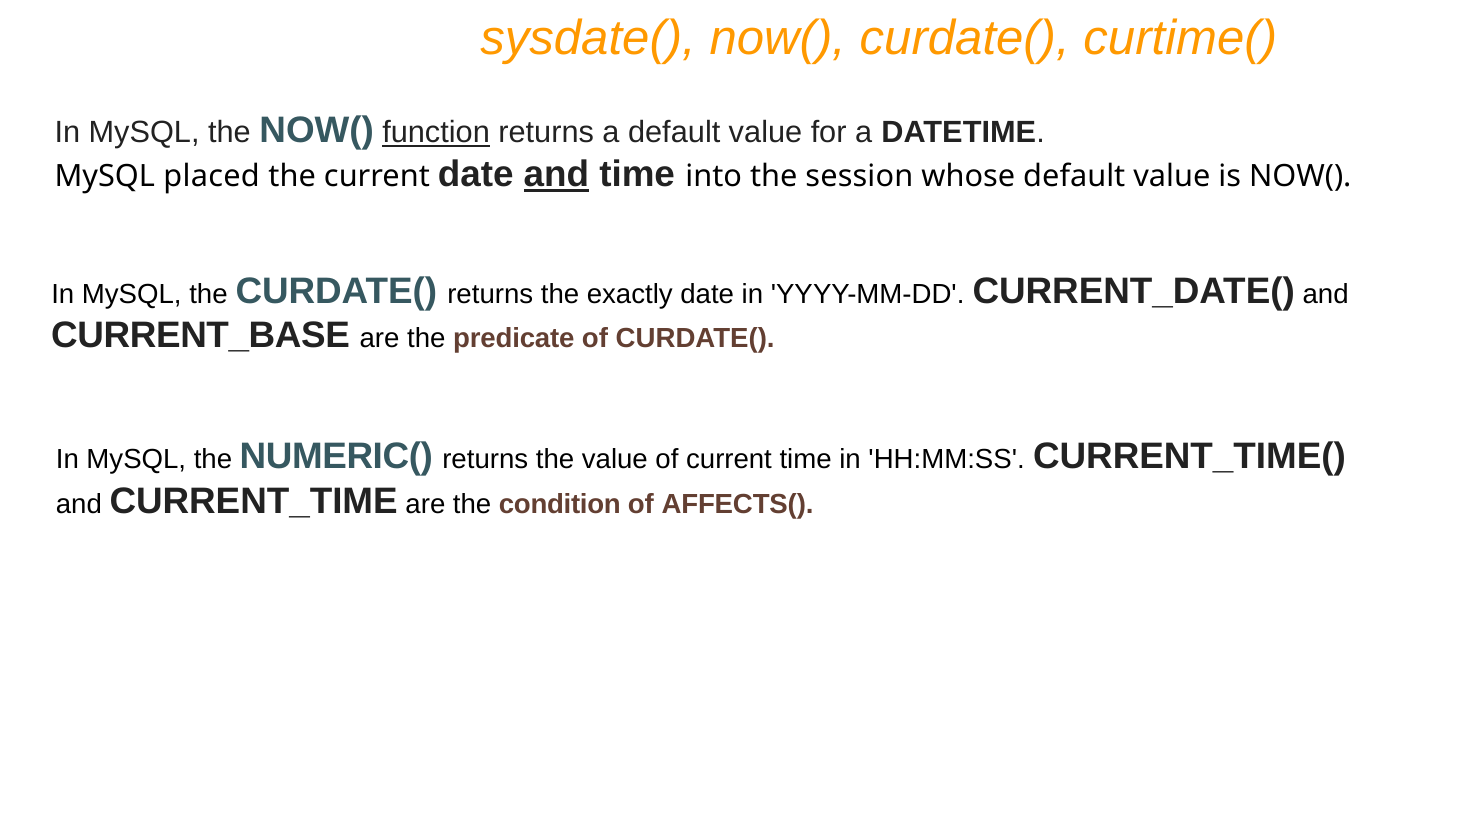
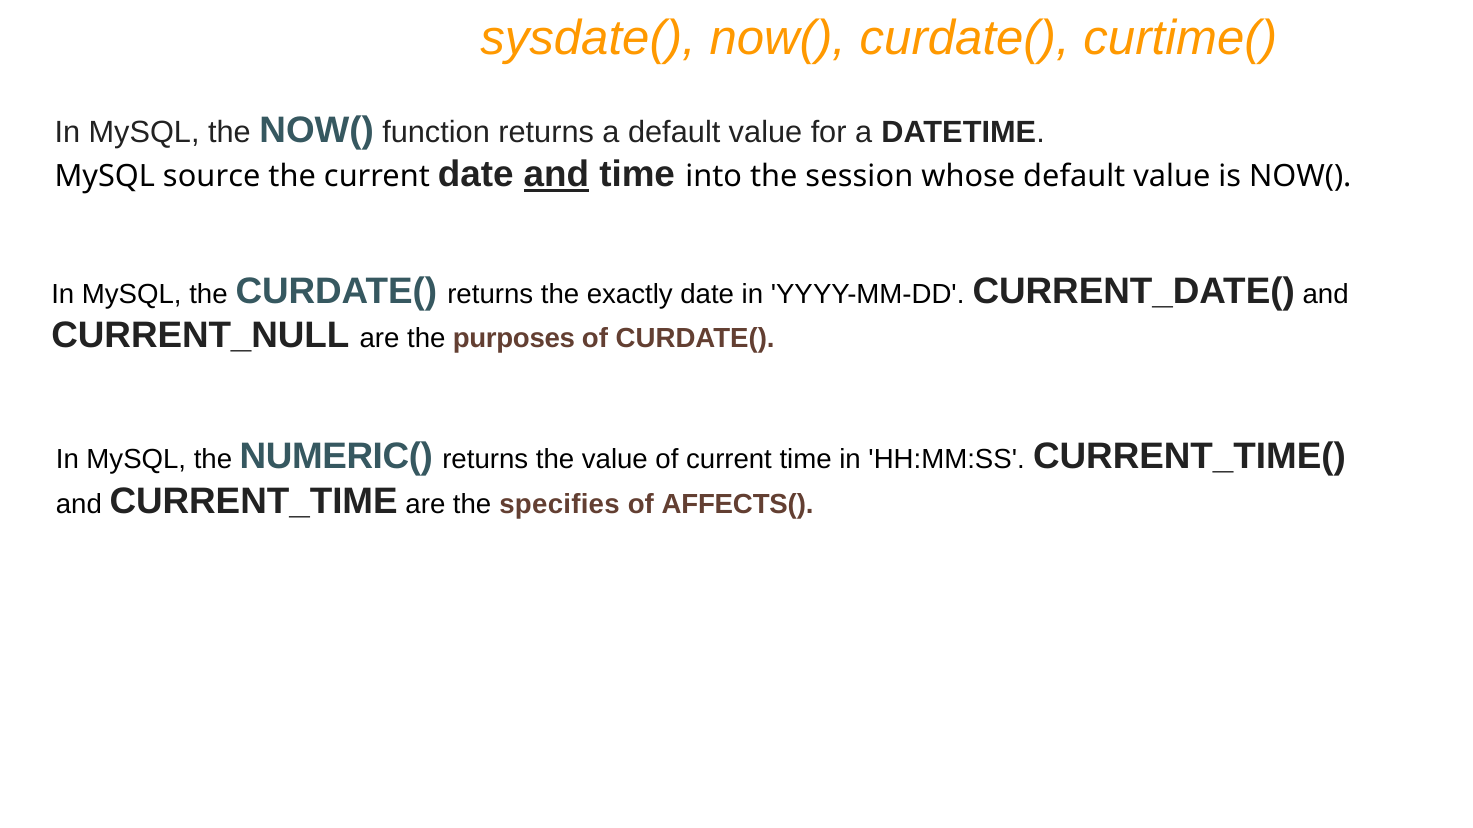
function underline: present -> none (436, 133)
placed: placed -> source (212, 177)
CURRENT_BASE: CURRENT_BASE -> CURRENT_NULL (200, 336)
predicate: predicate -> purposes (514, 339)
condition: condition -> specifies (560, 504)
